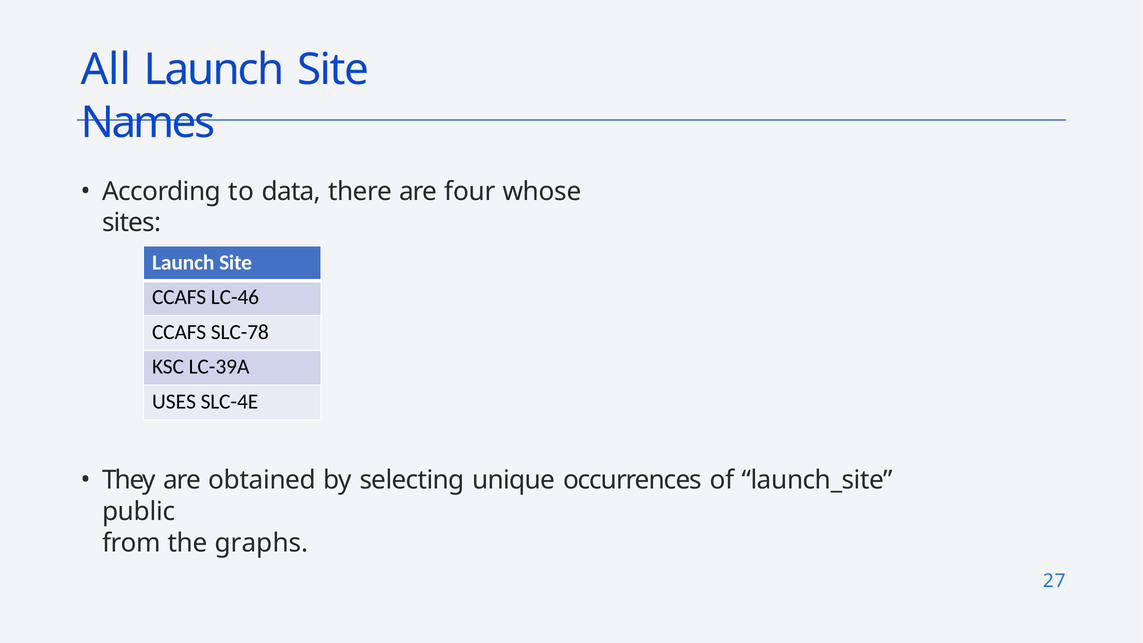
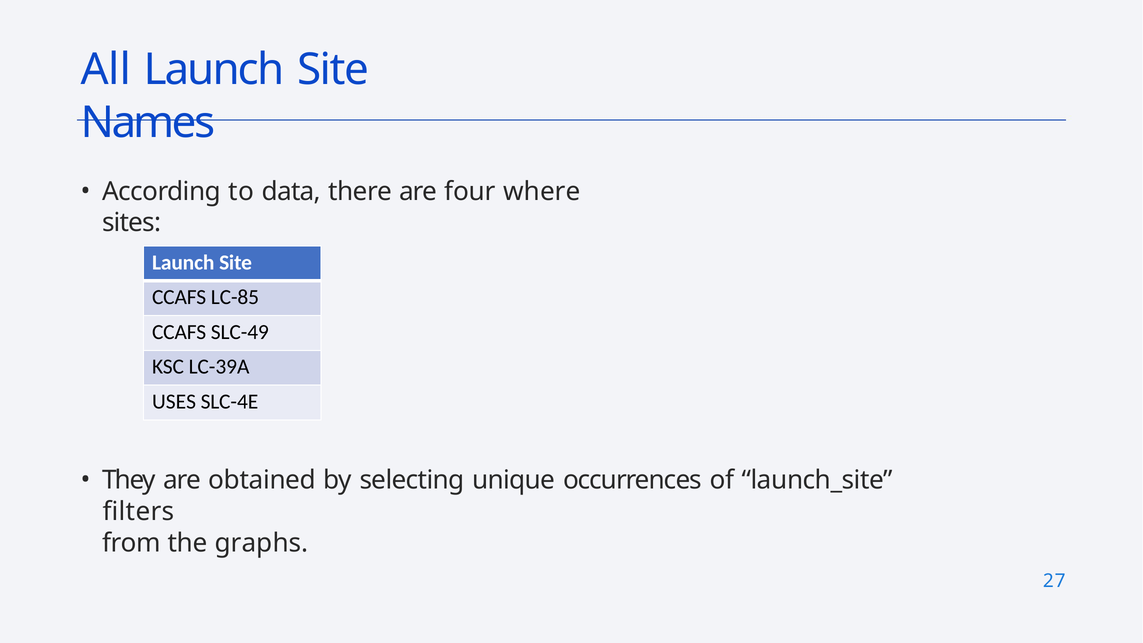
whose: whose -> where (542, 191)
LC-46: LC-46 -> LC-85 (235, 297)
SLC-78: SLC-78 -> SLC-49 (240, 332)
public: public -> filters (138, 511)
